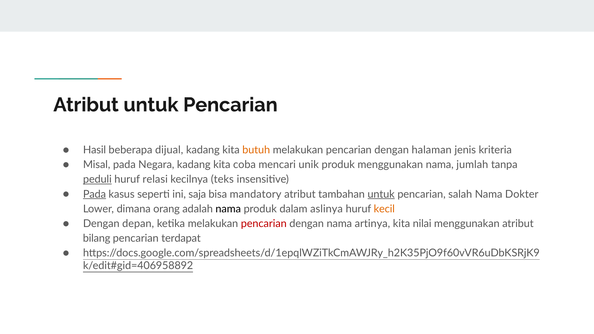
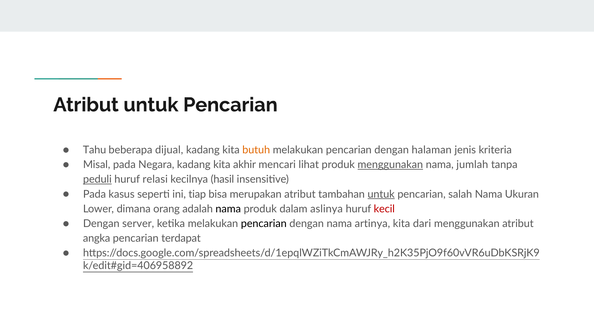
Hasil: Hasil -> Tahu (94, 150)
coba: coba -> akhir (245, 165)
unik: unik -> lihat (309, 165)
menggunakan underline: none -> present (390, 165)
teks: teks -> hasil (222, 180)
Pada underline: present -> none (94, 194)
saja: saja -> tiap (197, 194)
mandatory: mandatory -> merupakan (256, 194)
Dokter: Dokter -> Ukuran (522, 194)
kecil colour: orange -> red (384, 209)
depan: depan -> server (138, 224)
pencarian colour: red -> black (264, 224)
nilai: nilai -> dari (422, 224)
bilang: bilang -> angka (97, 238)
